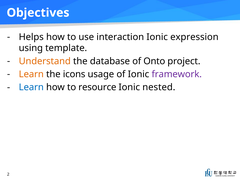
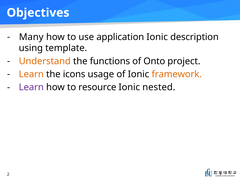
Helps: Helps -> Many (31, 37)
interaction: interaction -> application (120, 37)
expression: expression -> description (194, 37)
database: database -> functions (110, 61)
framework colour: purple -> orange (177, 74)
Learn colour: blue -> purple (31, 87)
